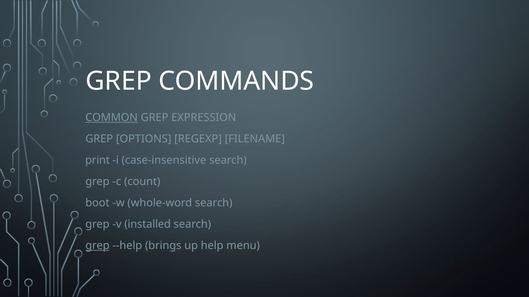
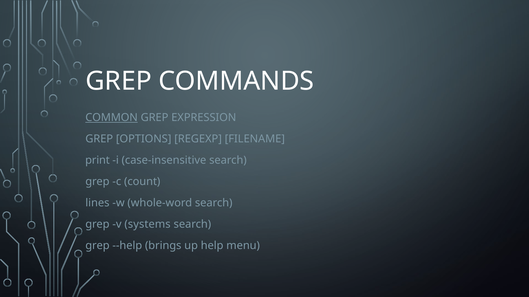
boot: boot -> lines (97, 203)
installed: installed -> systems (148, 225)
grep underline: present -> none (97, 246)
